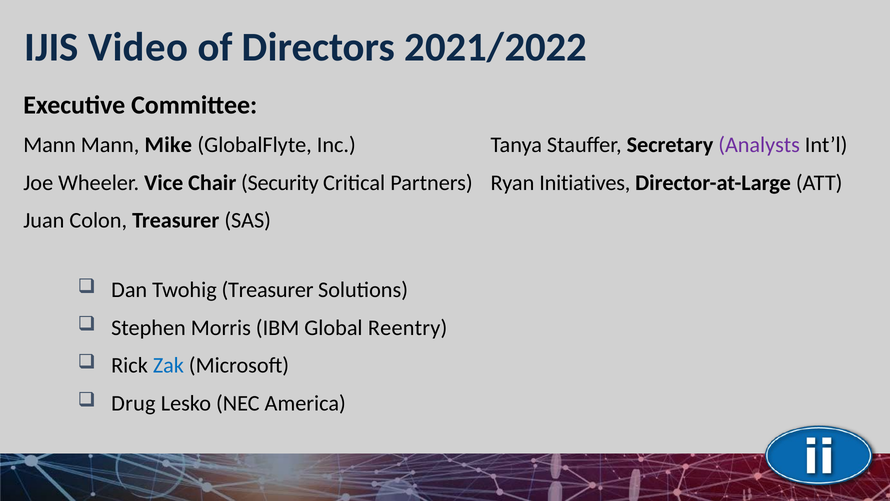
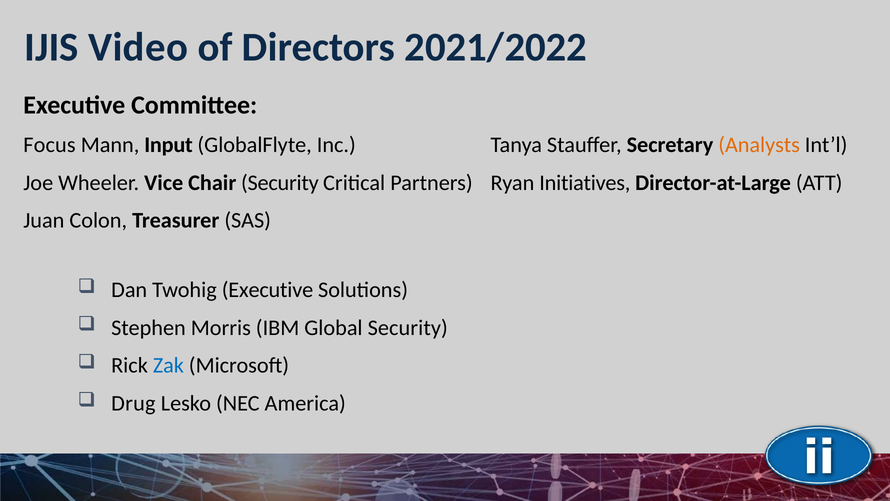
Mann: Mann -> Focus (49, 145)
Mike: Mike -> Input (169, 145)
Analysts colour: purple -> orange (759, 145)
Twohig Treasurer: Treasurer -> Executive (268, 290)
Global Reentry: Reentry -> Security (408, 327)
